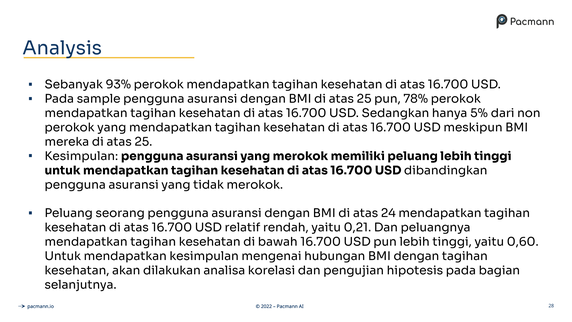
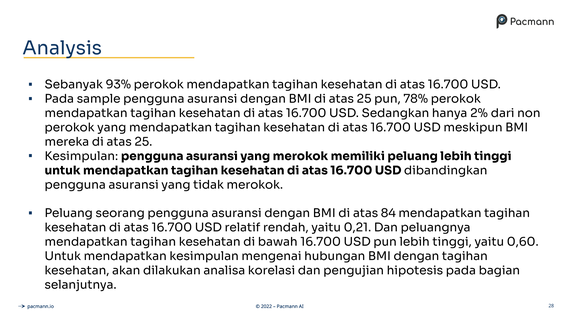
5%: 5% -> 2% (479, 113)
24: 24 -> 84 (388, 213)
